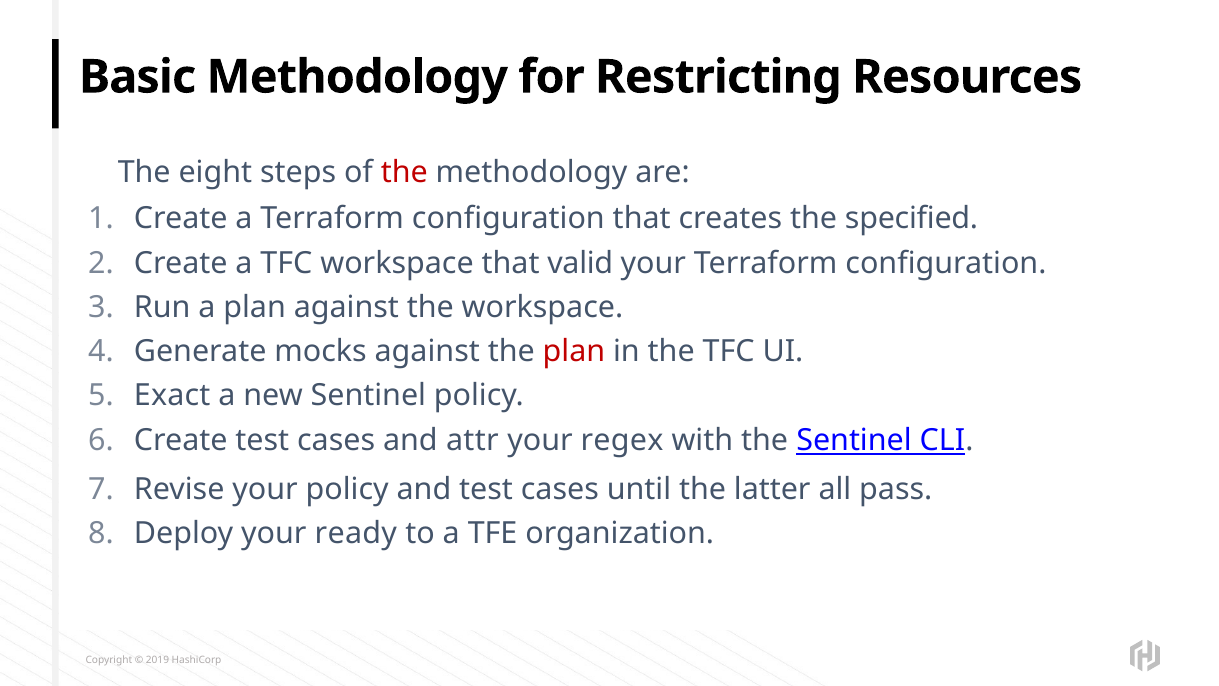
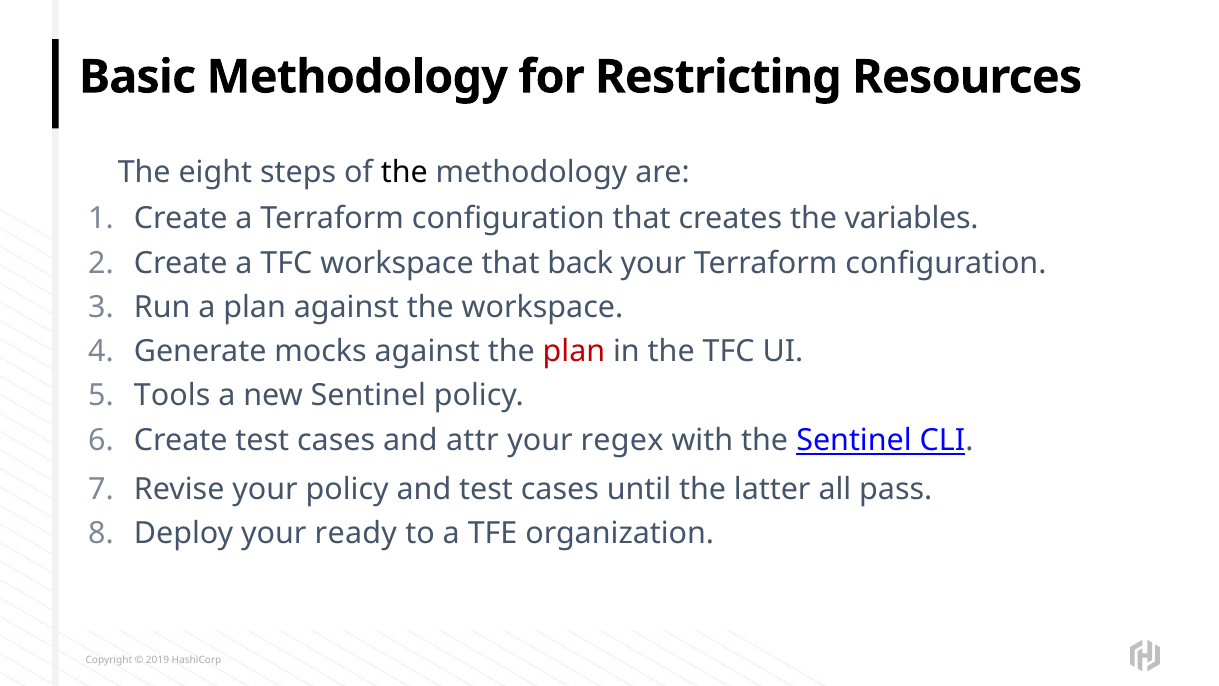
the colour: red -> black (404, 173)
specified: specified -> variables (912, 219)
valid: valid -> back (580, 263)
Exact: Exact -> Tools (172, 396)
